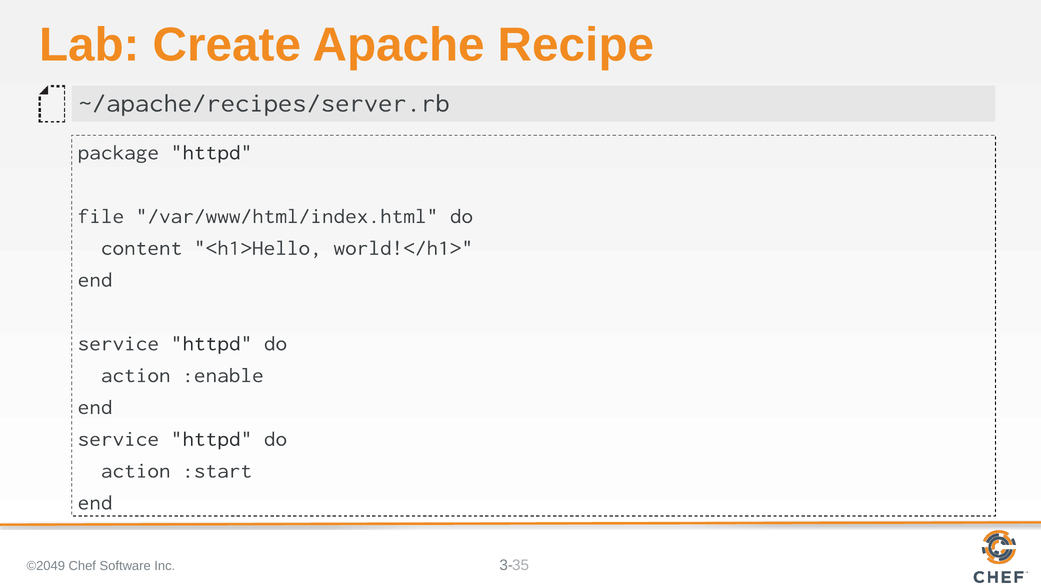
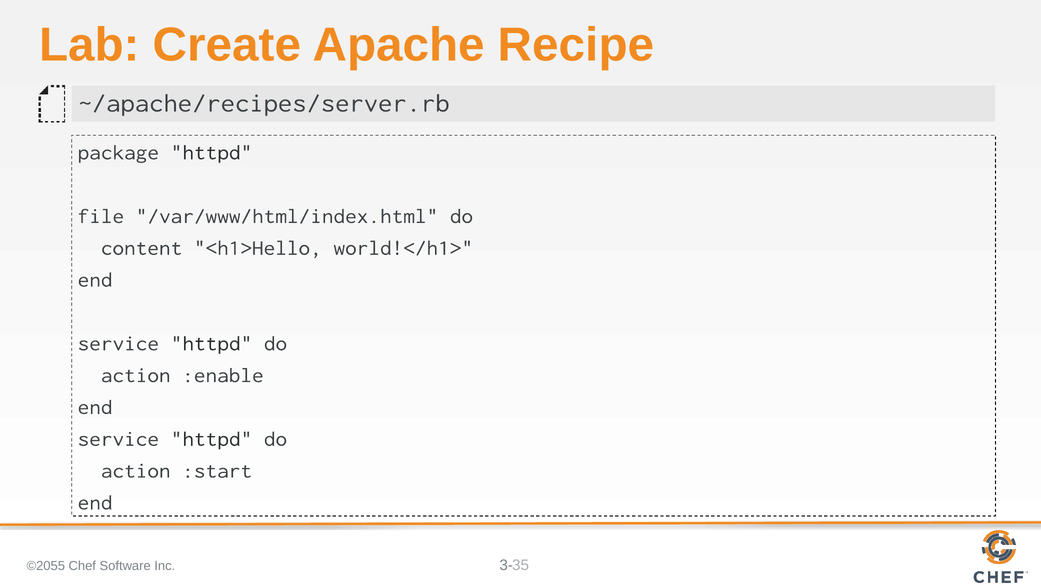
©2049: ©2049 -> ©2055 (46, 567)
